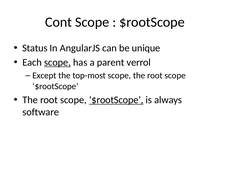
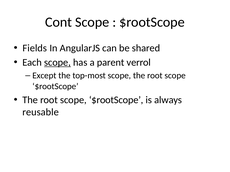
Status: Status -> Fields (35, 48)
unique: unique -> shared (146, 48)
$rootScope underline: present -> none (116, 100)
software: software -> reusable (41, 112)
